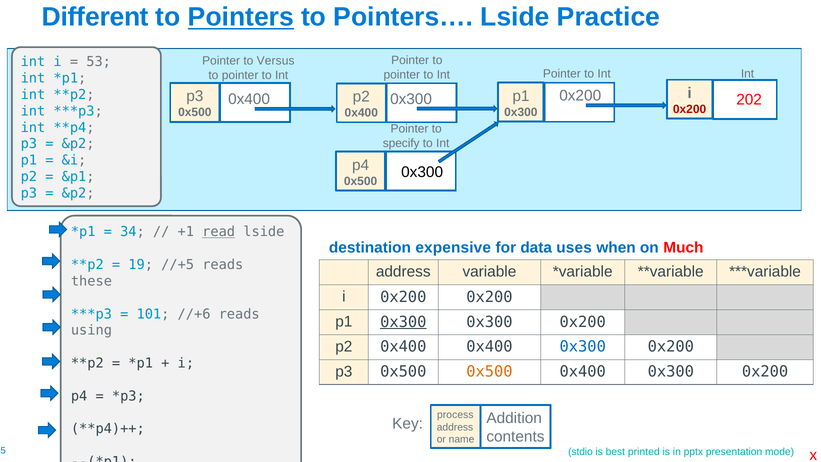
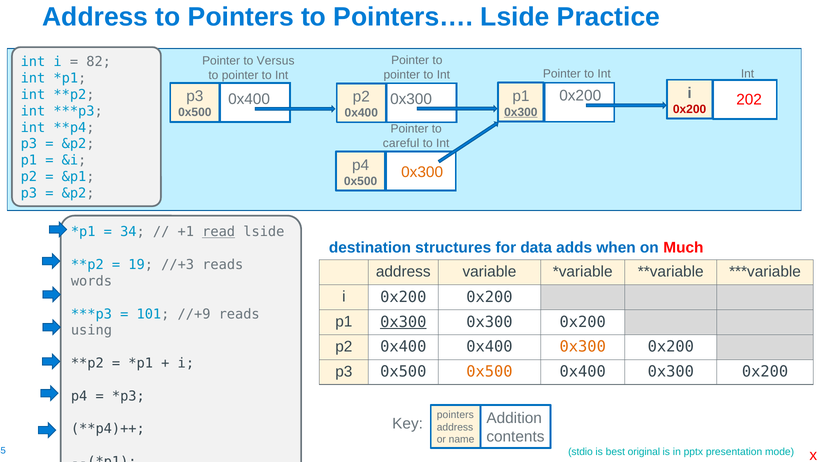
Different: Different -> Address (95, 17)
Pointers underline: present -> none (241, 17)
53: 53 -> 82 (99, 62)
0x300 underline: none -> present (521, 112)
specify: specify -> careful (401, 143)
0x300 colour: black -> orange (422, 172)
expensive: expensive -> structures (453, 248)
uses: uses -> adds (574, 248)
//+5: //+5 -> //+3 (178, 265)
these: these -> words (91, 281)
//+6: //+6 -> //+9 (194, 314)
0x300 colour: blue -> orange (583, 347)
process: process -> pointers (455, 415)
printed: printed -> original (644, 451)
